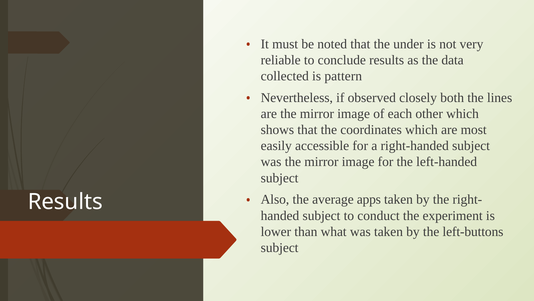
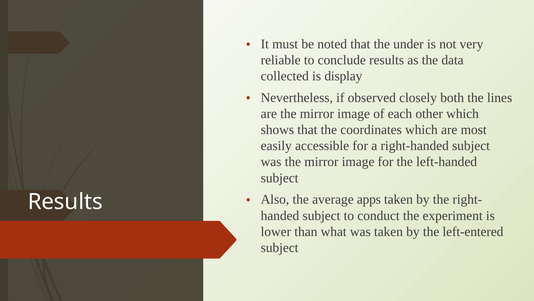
pattern: pattern -> display (343, 76)
left-buttons: left-buttons -> left-entered (473, 231)
